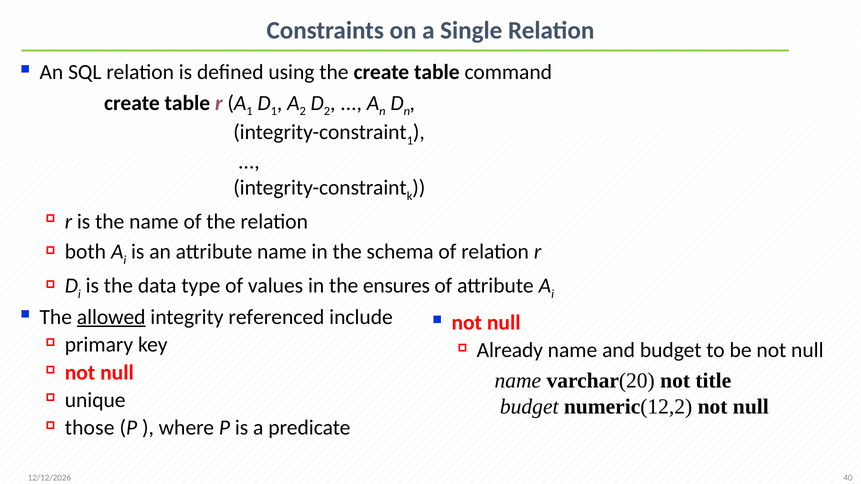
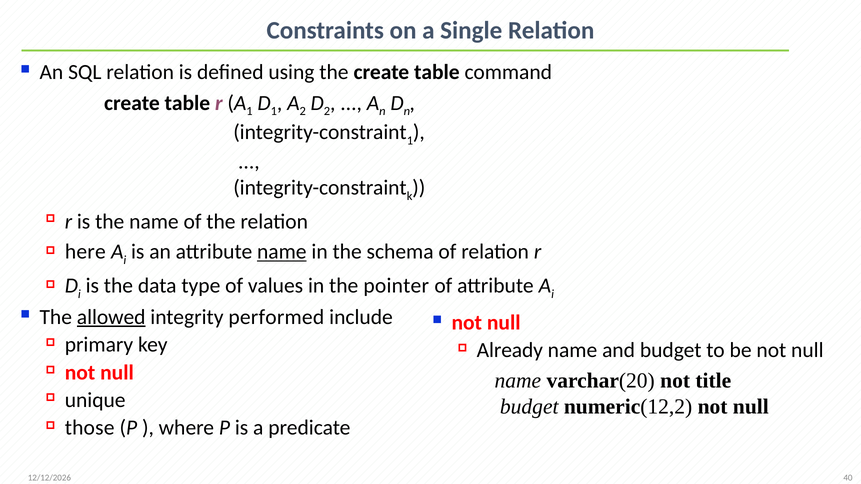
both: both -> here (85, 252)
name underline: none -> present (282, 252)
ensures: ensures -> pointer (396, 286)
referenced: referenced -> performed (276, 317)
